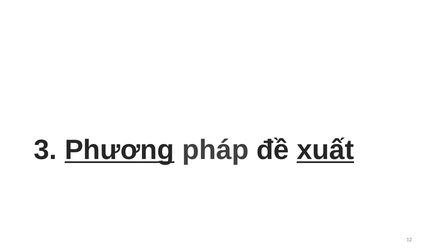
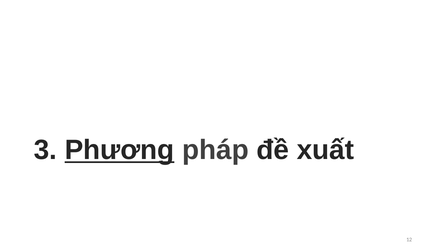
xuất underline: present -> none (325, 150)
